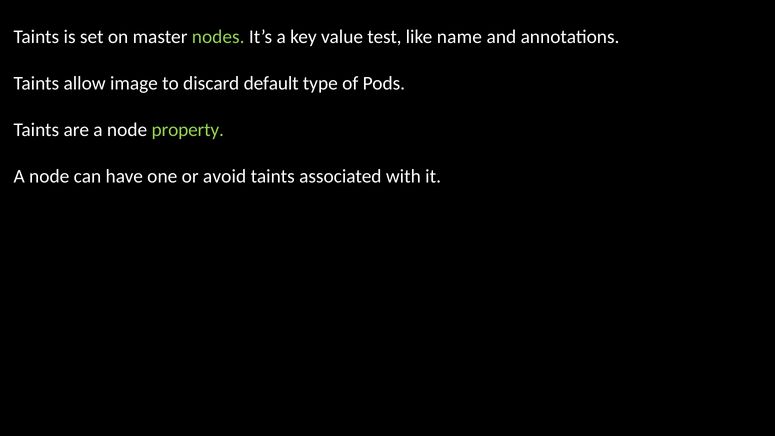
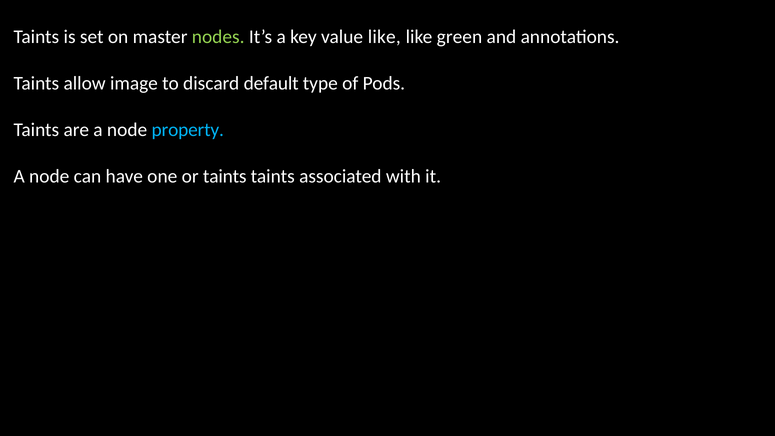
value test: test -> like (384, 37)
name: name -> green (459, 37)
property colour: light green -> light blue (188, 130)
or avoid: avoid -> taints (225, 176)
